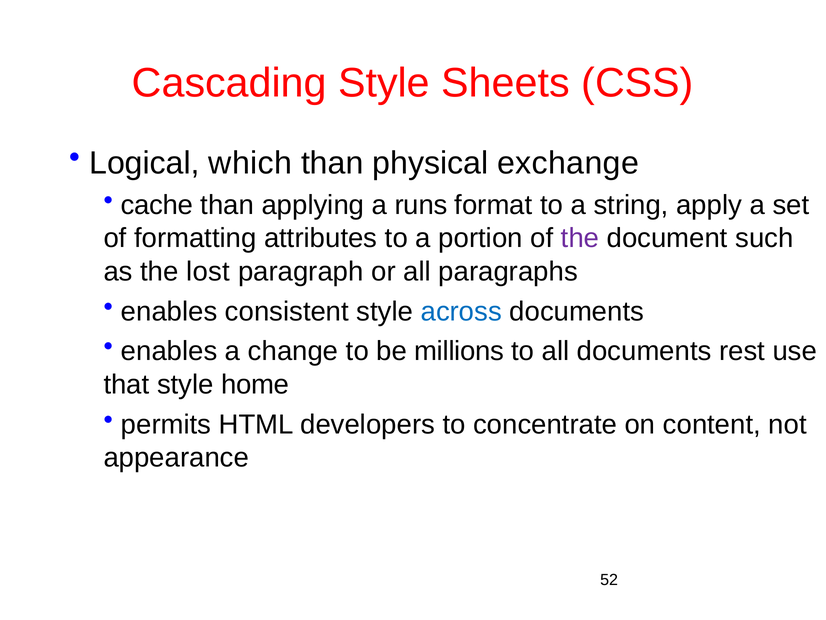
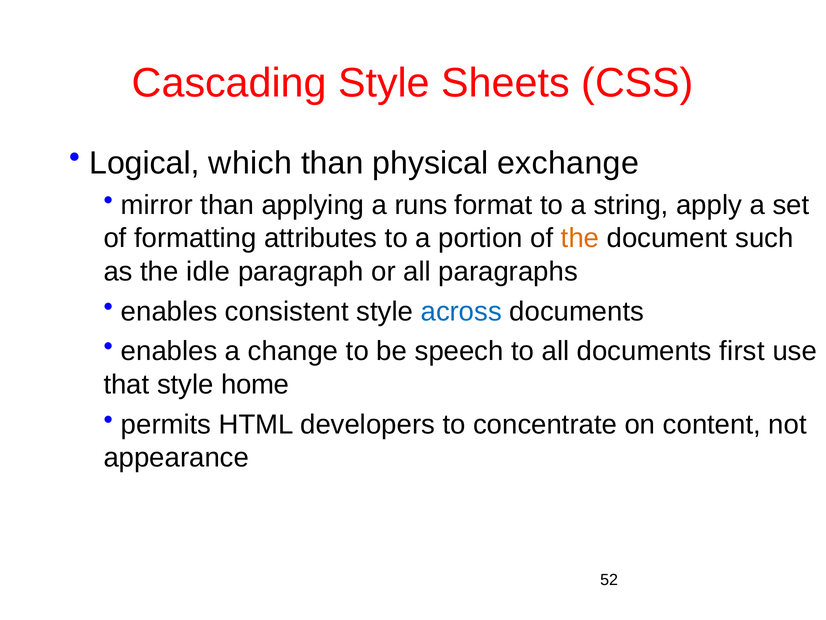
cache: cache -> mirror (157, 205)
the colour: purple -> orange (580, 238)
lost: lost -> idle (208, 271)
millions: millions -> speech (459, 351)
rest: rest -> first (742, 351)
